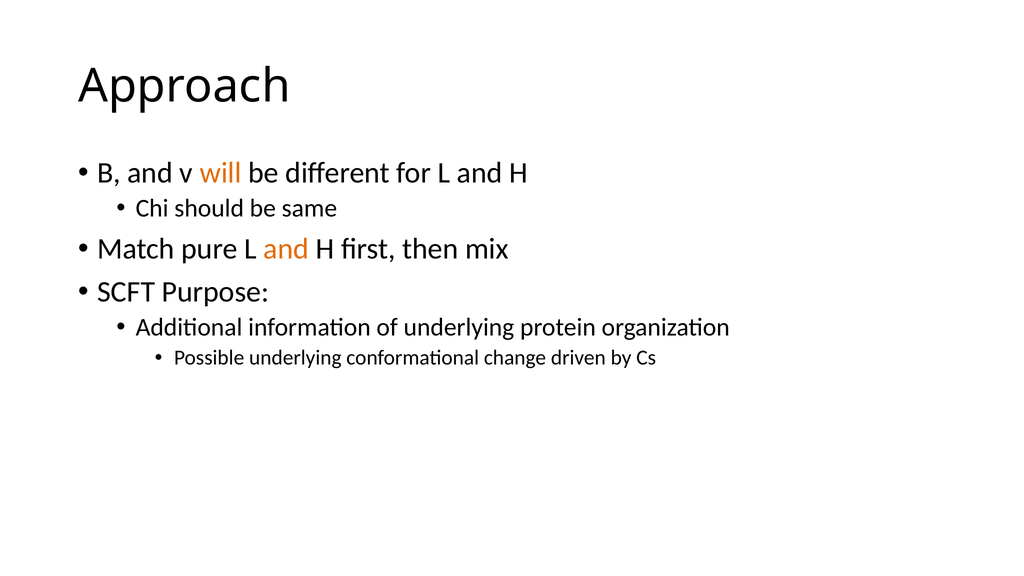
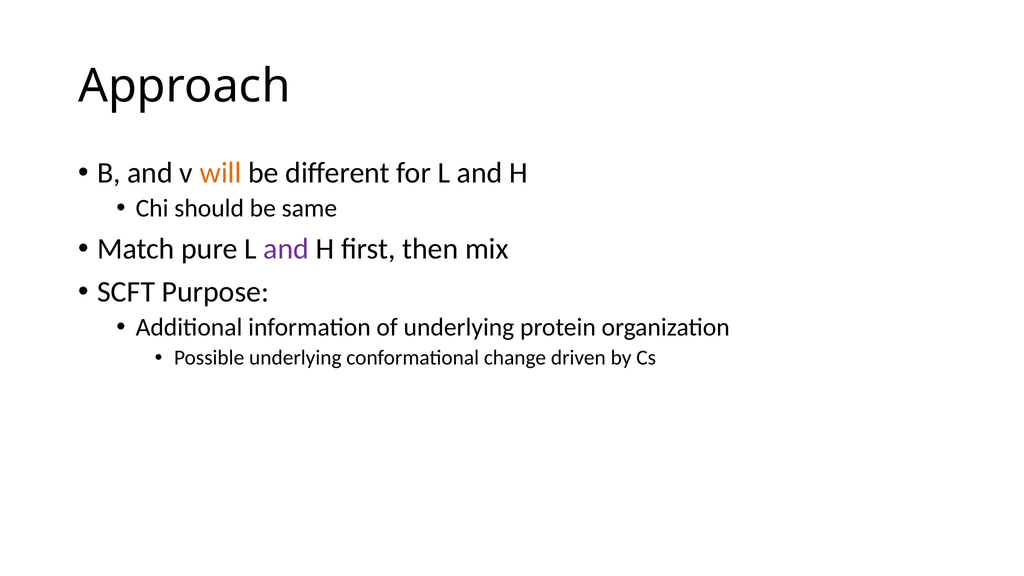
and colour: orange -> purple (286, 249)
